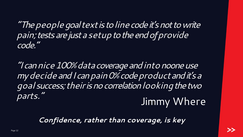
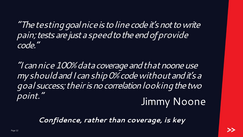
people: people -> testing (50, 25)
goal text: text -> nice (89, 25)
setup: setup -> speed (100, 35)
into: into -> that (152, 65)
decide: decide -> should (43, 75)
can pain: pain -> ship (99, 75)
product: product -> without (154, 75)
parts: parts -> point (30, 96)
Jimmy Where: Where -> Noone (189, 101)
